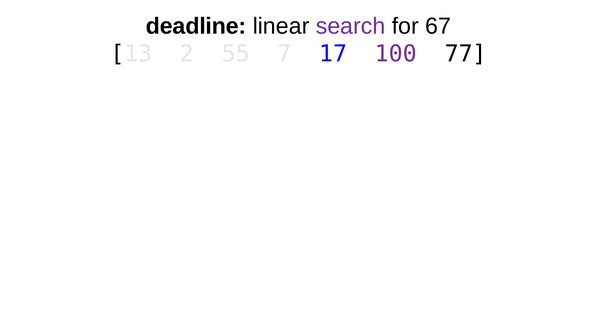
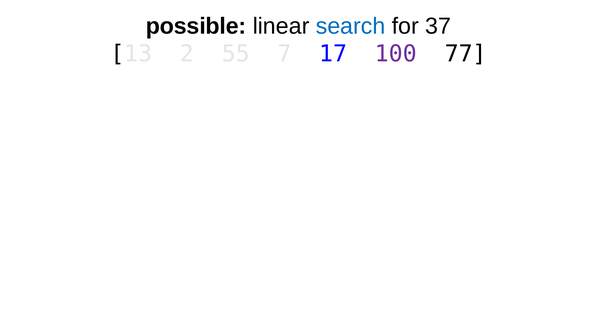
deadline: deadline -> possible (196, 26)
search colour: purple -> blue (351, 26)
67: 67 -> 37 (438, 26)
